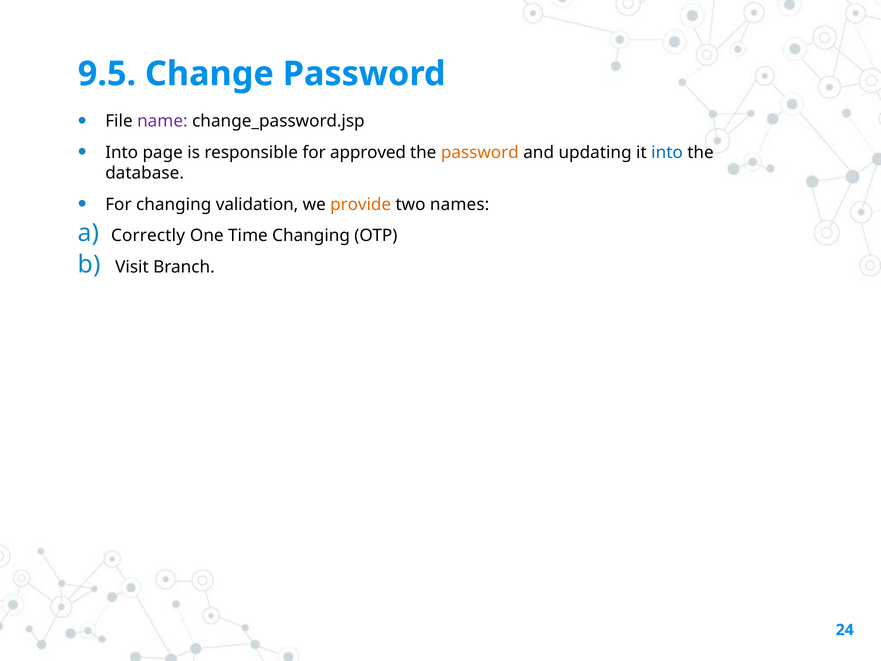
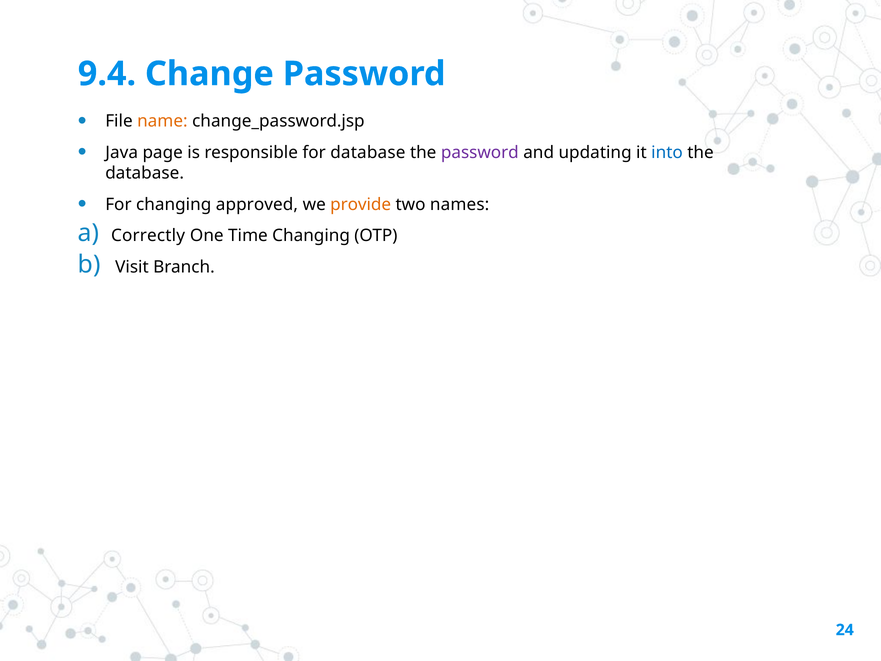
9.5: 9.5 -> 9.4 (107, 74)
name colour: purple -> orange (162, 121)
Into: Into -> Java (122, 152)
for approved: approved -> database (368, 152)
password colour: orange -> purple (480, 152)
validation: validation -> approved (257, 204)
